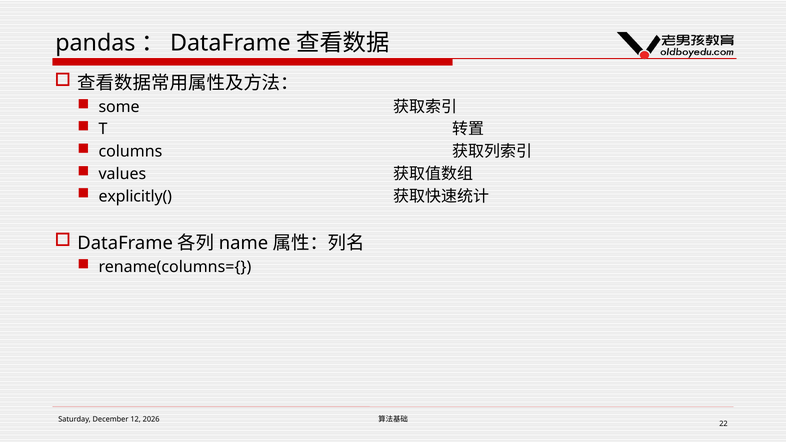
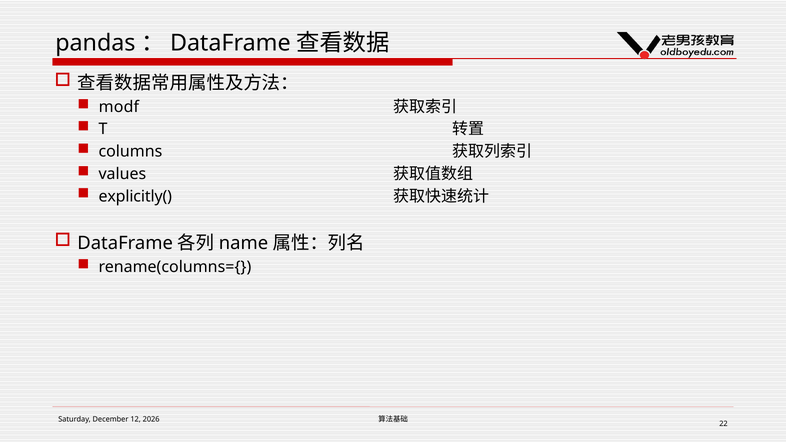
some: some -> modf (119, 107)
